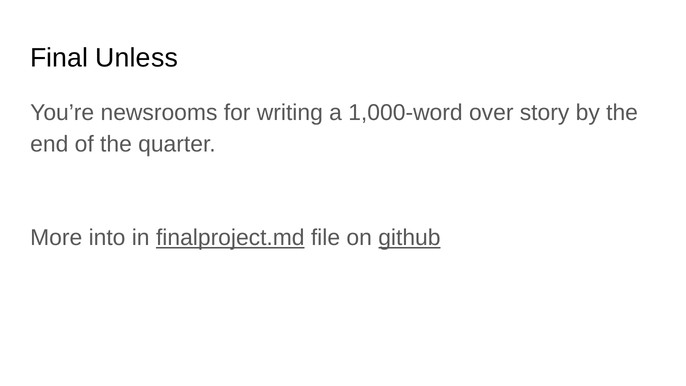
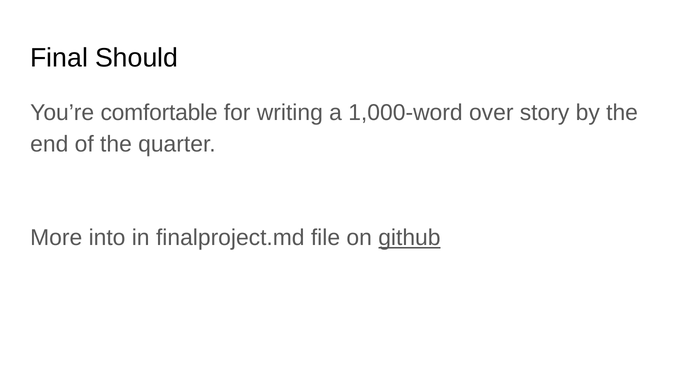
Unless: Unless -> Should (137, 58)
newsrooms: newsrooms -> comfortable (159, 113)
finalproject.md underline: present -> none (230, 238)
